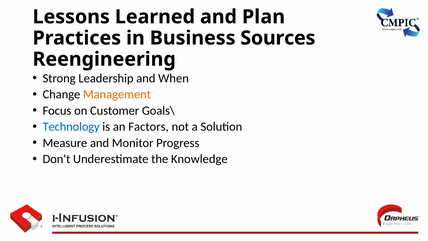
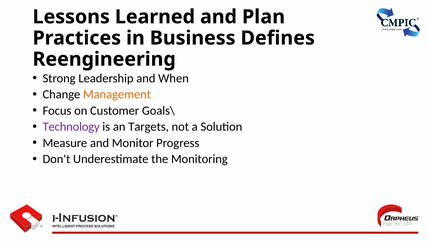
Sources: Sources -> Defines (278, 38)
Technology colour: blue -> purple (71, 127)
Factors: Factors -> Targets (149, 127)
Knowledge: Knowledge -> Monitoring (199, 159)
